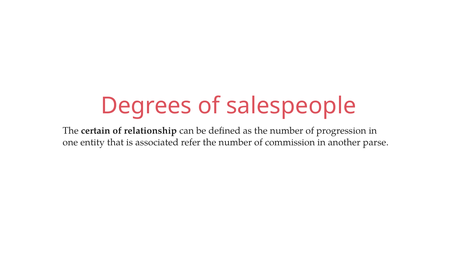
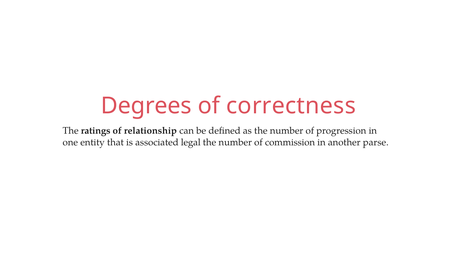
salespeople: salespeople -> correctness (291, 106)
certain: certain -> ratings (96, 131)
refer: refer -> legal (191, 142)
